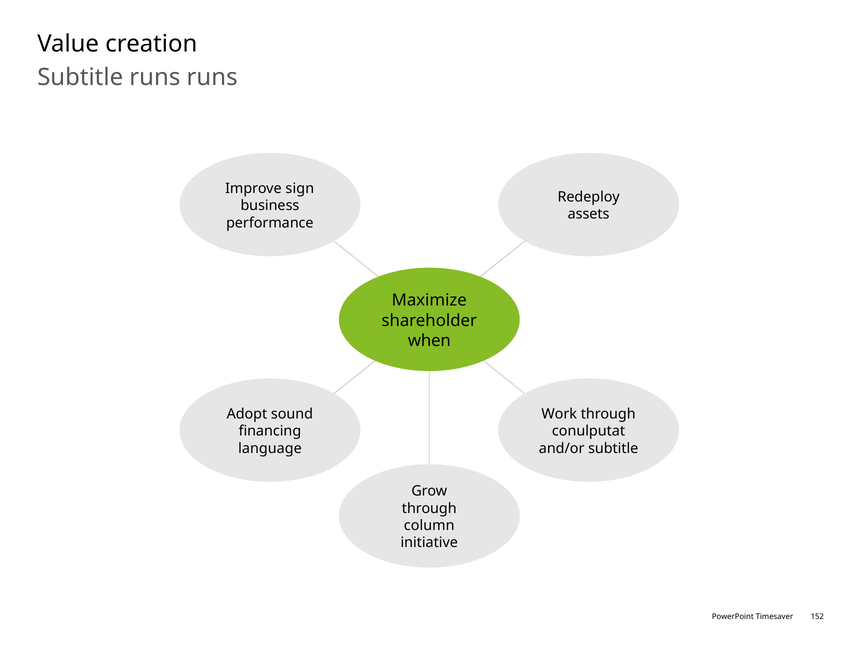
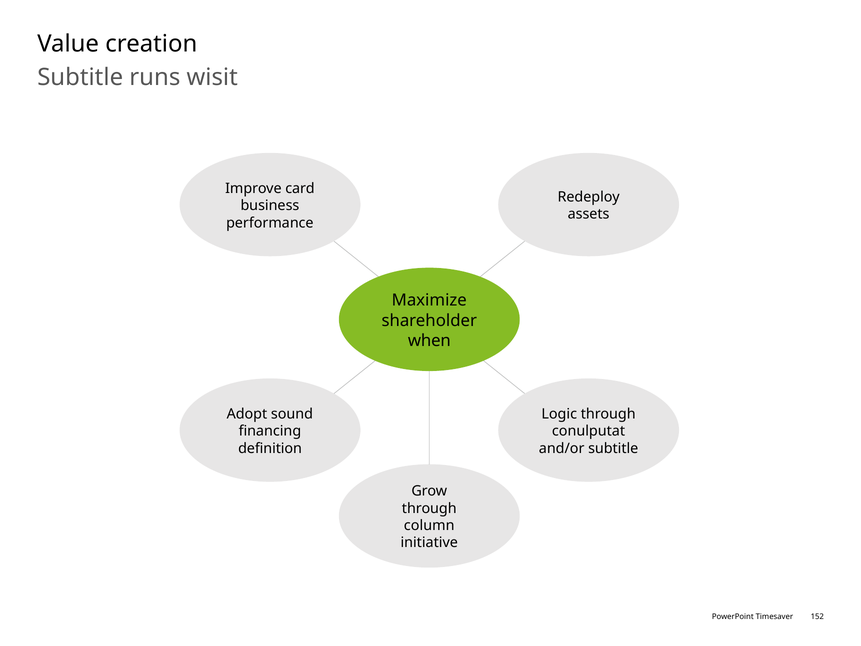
runs runs: runs -> wisit (212, 77)
sign: sign -> card (300, 188)
Work: Work -> Logic (559, 414)
language: language -> definition (270, 448)
